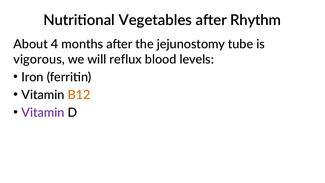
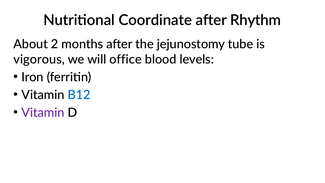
Vegetables: Vegetables -> Coordinate (155, 20)
4: 4 -> 2 (55, 44)
reflux: reflux -> office (126, 59)
B12 colour: orange -> blue (79, 95)
